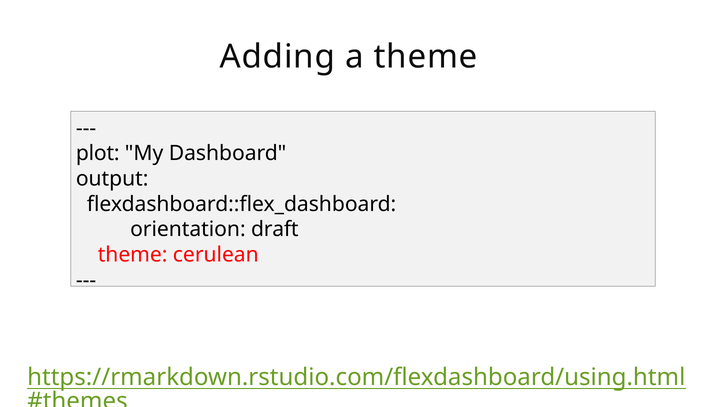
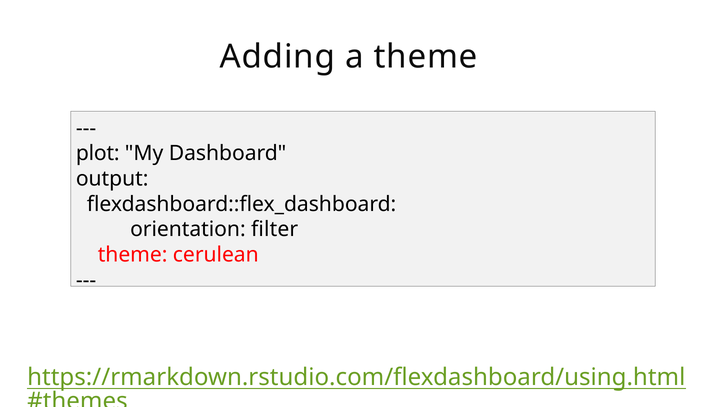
draft: draft -> filter (275, 229)
